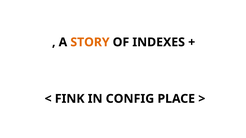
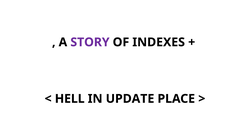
STORY colour: orange -> purple (90, 42)
FINK: FINK -> HELL (70, 99)
CONFIG: CONFIG -> UPDATE (130, 99)
